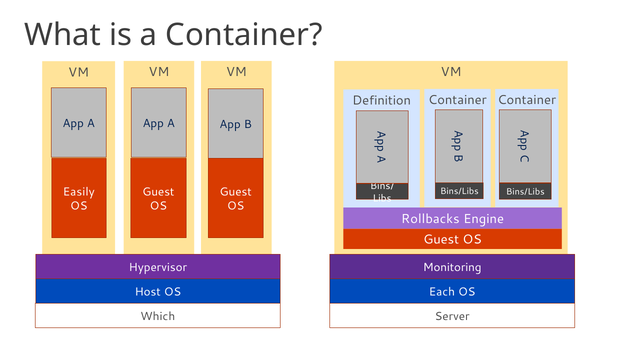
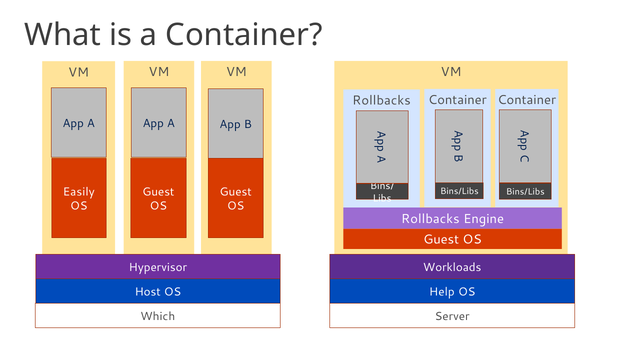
Definition: Definition -> Rollbacks (381, 101)
Monitoring: Monitoring -> Workloads (452, 268)
Each: Each -> Help (442, 292)
